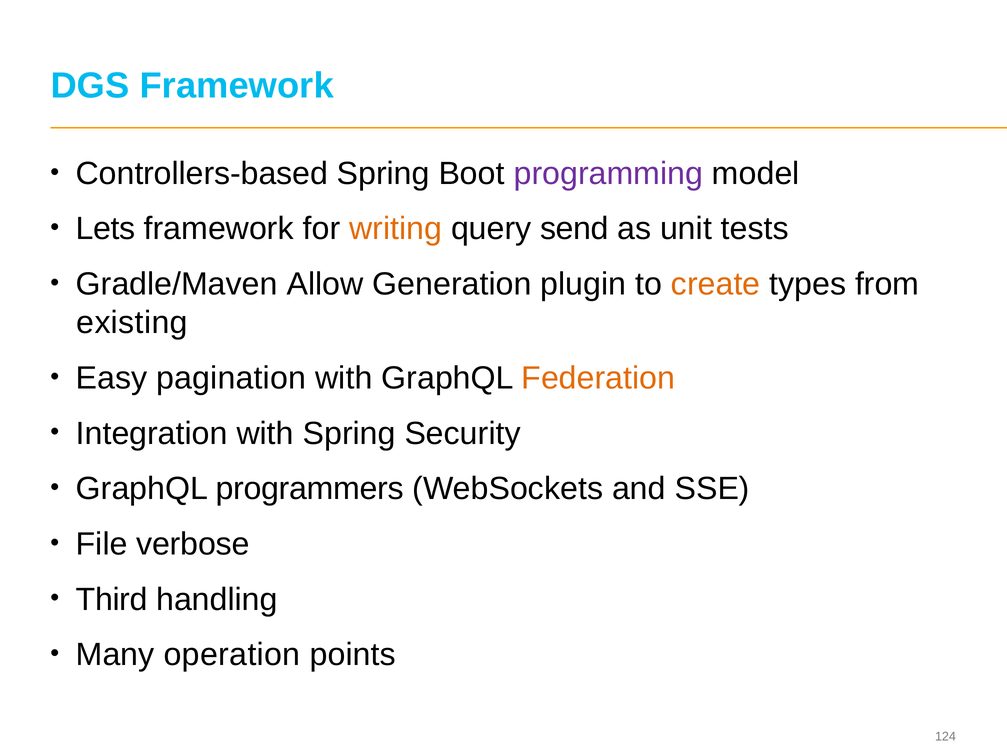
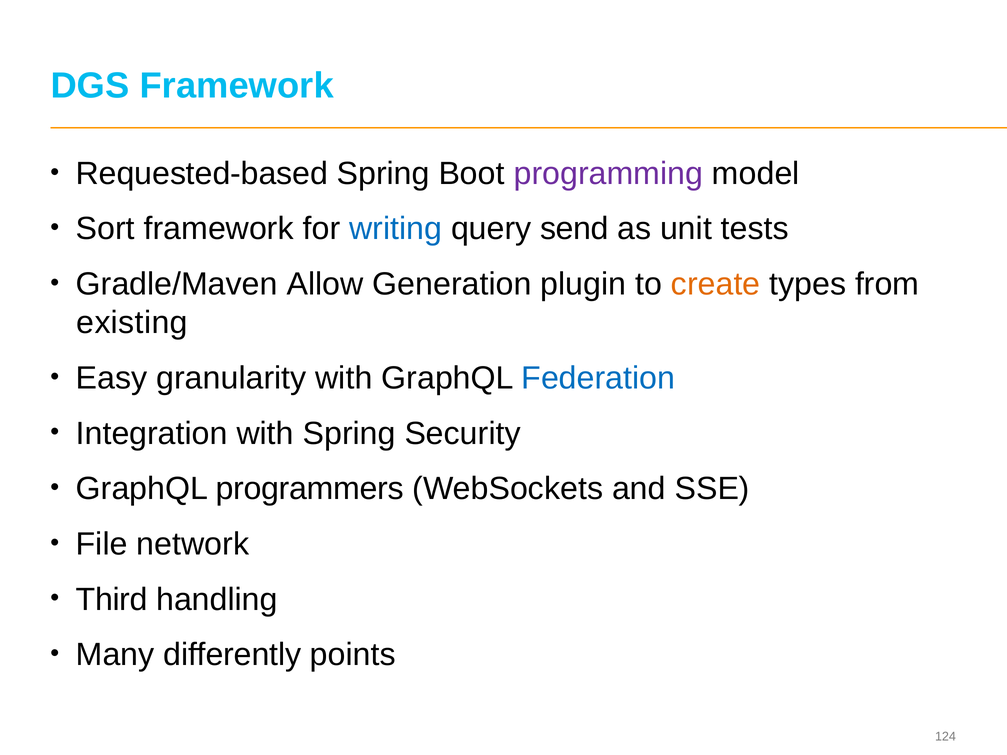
Controllers-based: Controllers-based -> Requested-based (202, 174)
Lets: Lets -> Sort (105, 229)
writing colour: orange -> blue (396, 229)
pagination: pagination -> granularity (231, 378)
Federation colour: orange -> blue (598, 378)
verbose: verbose -> network (193, 544)
operation: operation -> differently (232, 655)
